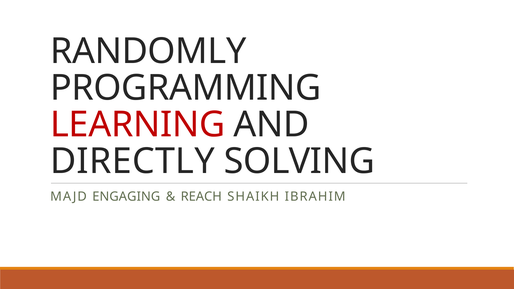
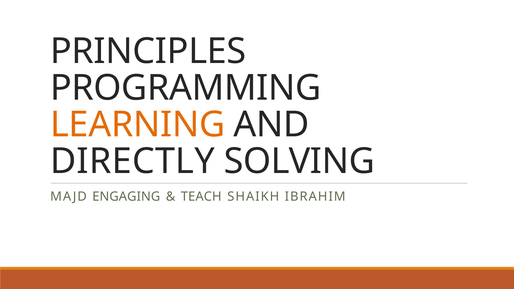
RANDOMLY: RANDOMLY -> PRINCIPLES (148, 51)
LEARNING colour: red -> orange (138, 125)
REACH: REACH -> TEACH (201, 197)
